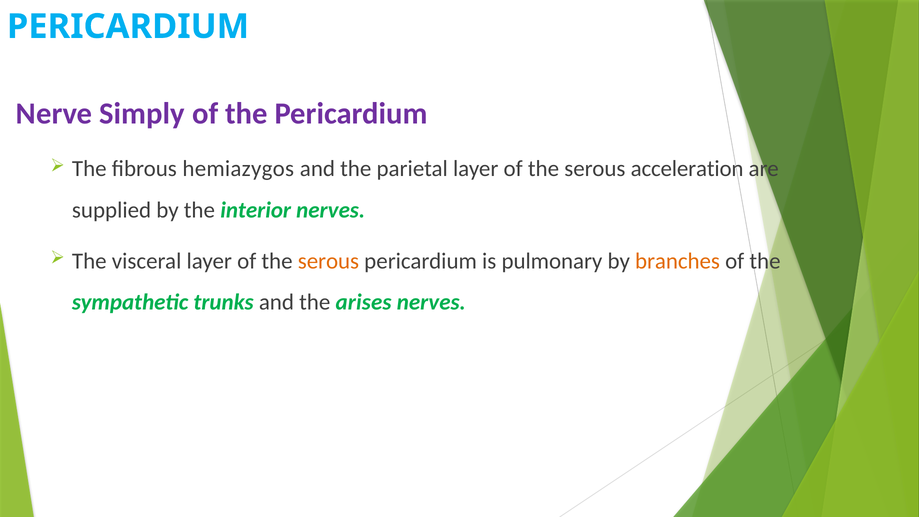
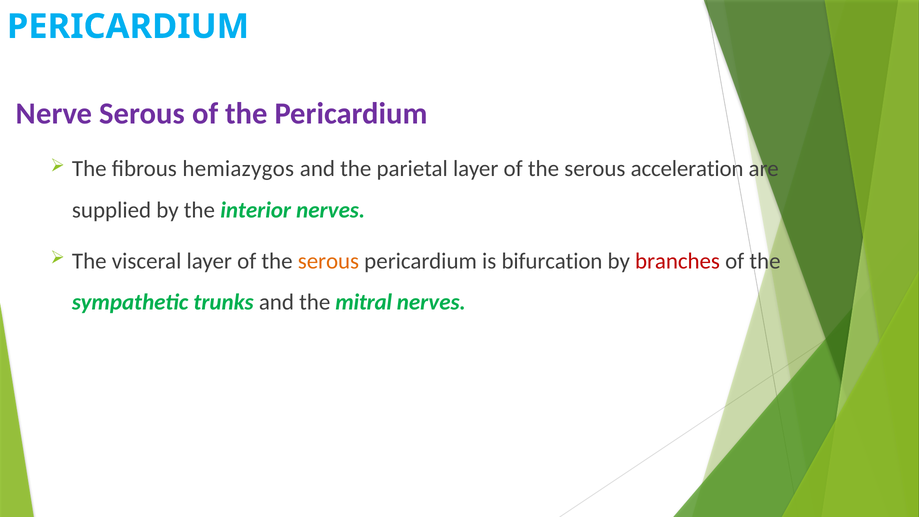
Nerve Simply: Simply -> Serous (142, 114)
pulmonary: pulmonary -> bifurcation (552, 261)
branches colour: orange -> red (677, 261)
arises: arises -> mitral (364, 302)
